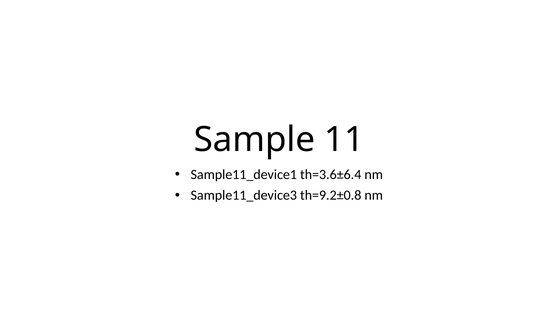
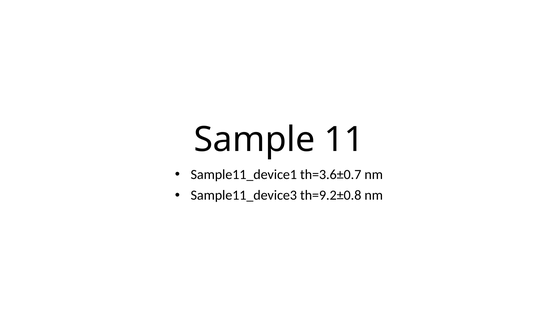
th=3.6±6.4: th=3.6±6.4 -> th=3.6±0.7 (331, 174)
